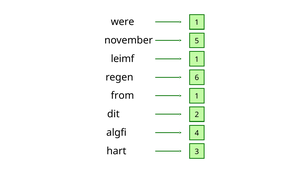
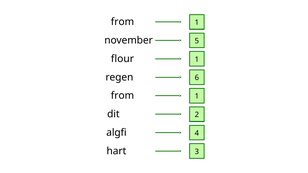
were: were -> from (122, 22)
leimf: leimf -> flour (122, 59)
